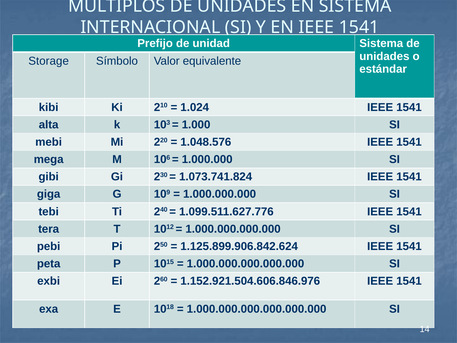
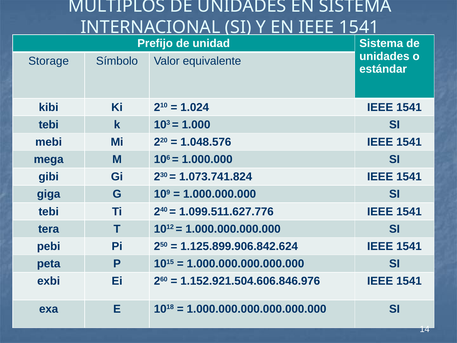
alta: alta -> tebi (49, 125)
